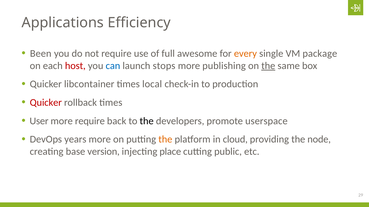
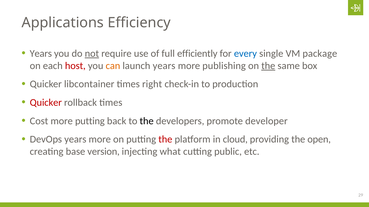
Been: Been -> Years (41, 54)
not underline: none -> present (92, 54)
awesome: awesome -> efficiently (197, 54)
every colour: orange -> blue (245, 54)
can colour: blue -> orange (113, 66)
launch stops: stops -> years (164, 66)
local: local -> right (152, 84)
User: User -> Cost (39, 121)
more require: require -> putting (90, 121)
userspace: userspace -> developer (266, 121)
the colour: orange -> red (165, 140)
node: node -> open (319, 140)
place: place -> what (170, 152)
